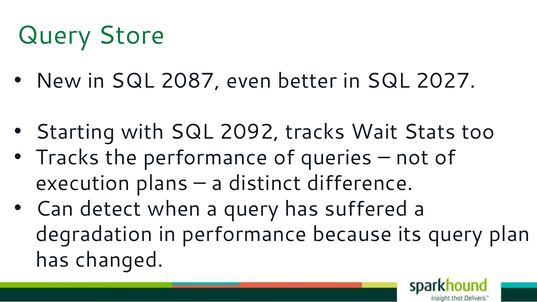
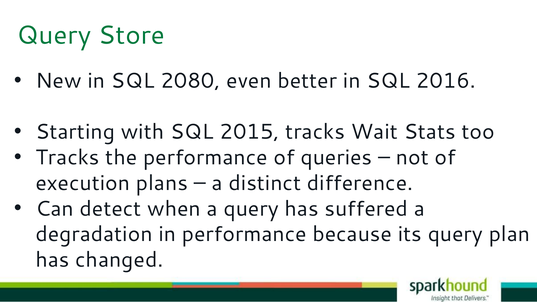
2087: 2087 -> 2080 (190, 81)
2027: 2027 -> 2016 (446, 81)
2092: 2092 -> 2015 (249, 132)
